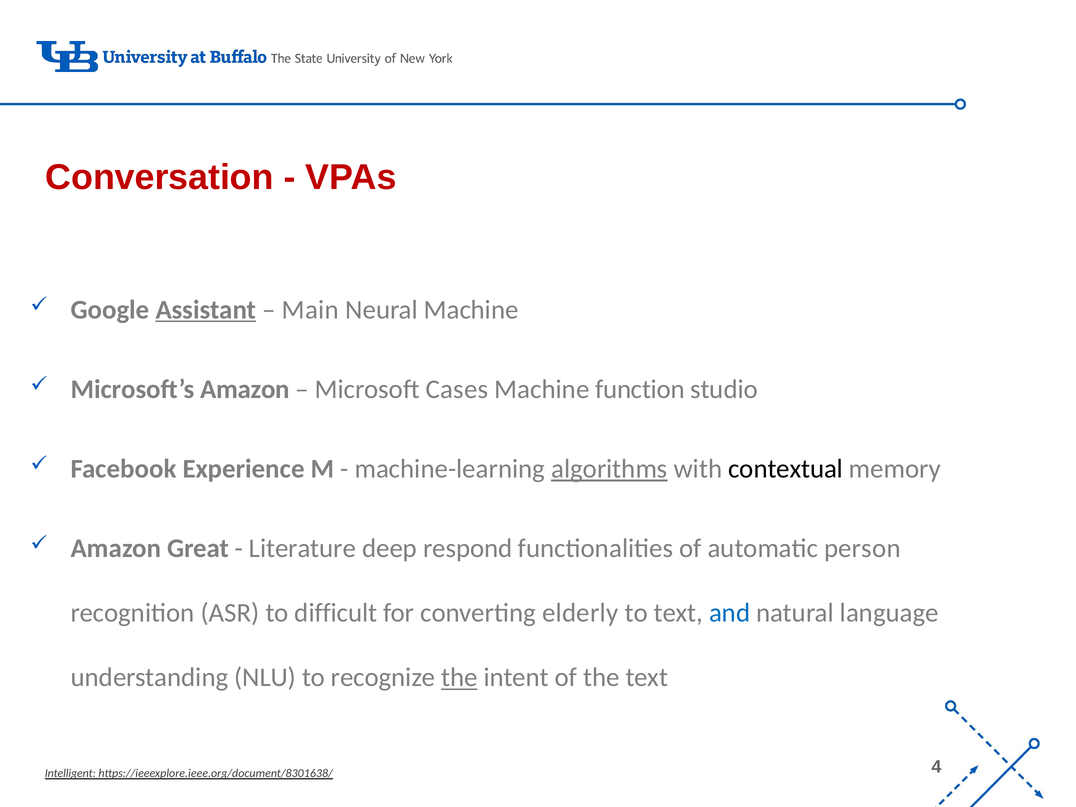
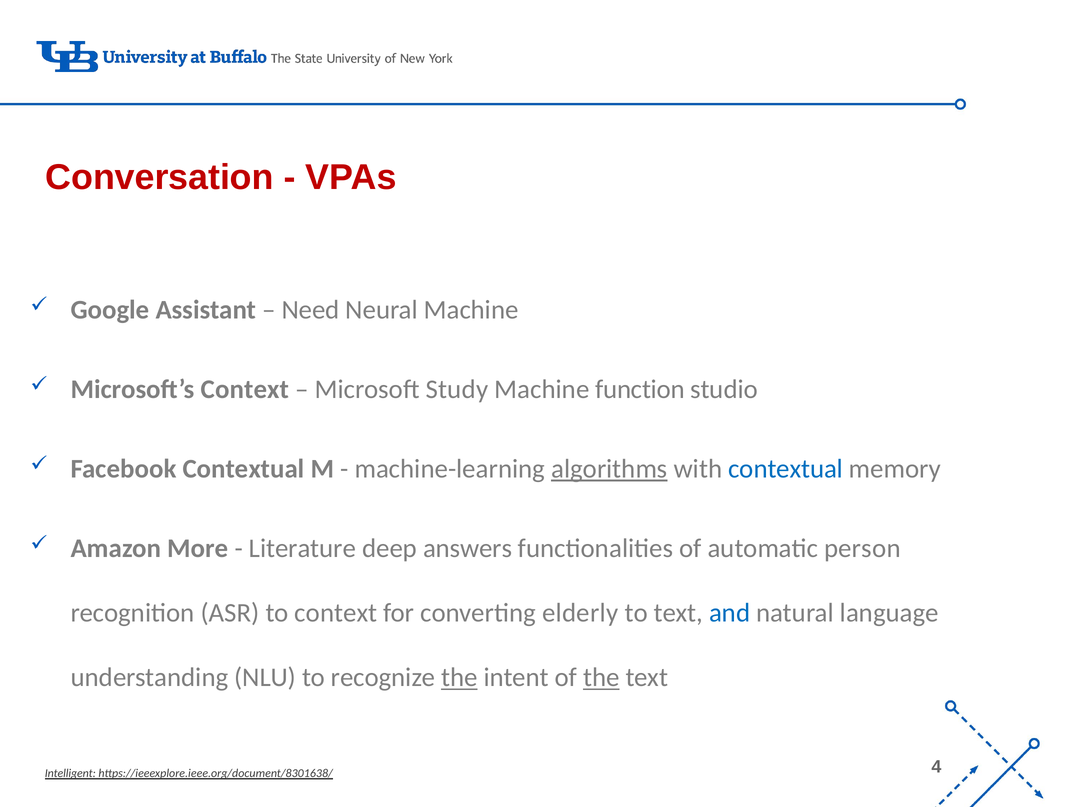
Assistant underline: present -> none (206, 310)
Main: Main -> Need (311, 310)
Microsoft’s Amazon: Amazon -> Context (245, 389)
Cases: Cases -> Study (457, 389)
Facebook Experience: Experience -> Contextual (244, 469)
contextual colour: black -> blue (786, 469)
Great: Great -> More (198, 548)
respond: respond -> answers (468, 548)
to difficult: difficult -> context (336, 613)
the underline: none -> present (601, 678)
